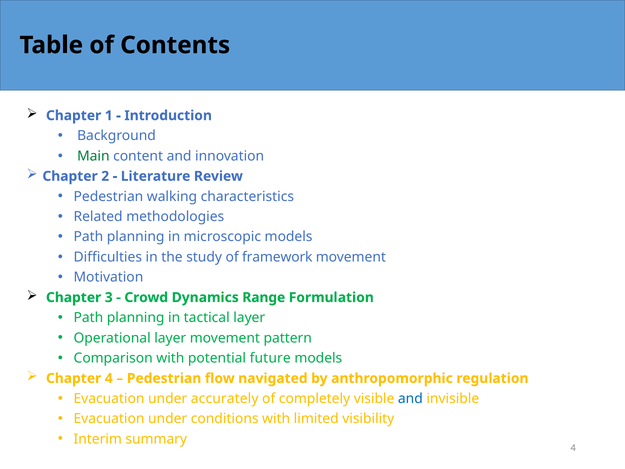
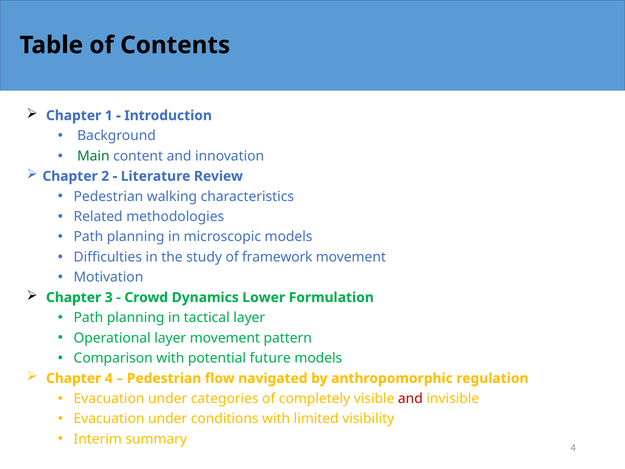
Range: Range -> Lower (264, 297)
accurately: accurately -> categories (225, 398)
and colour: blue -> red (410, 398)
